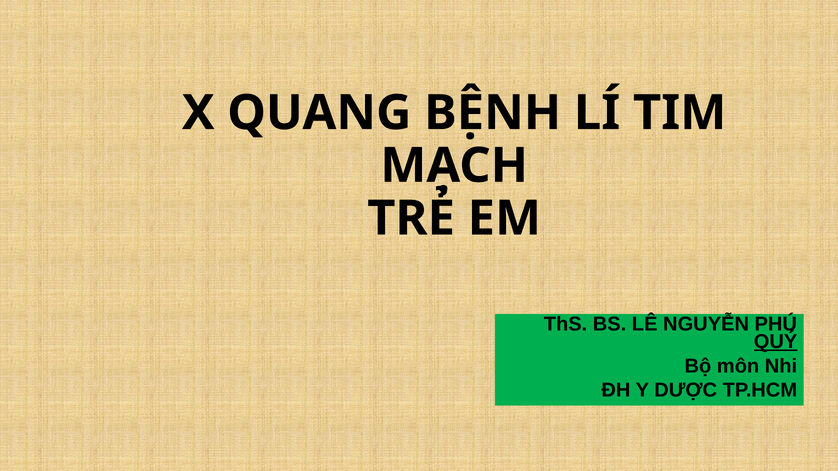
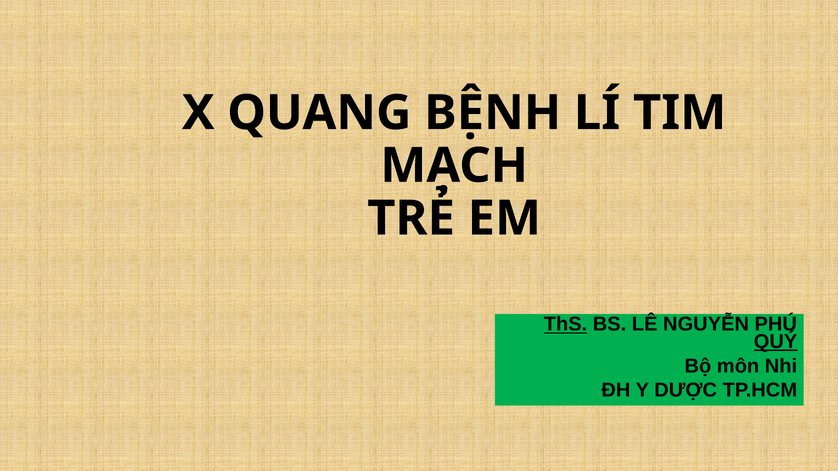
ThS underline: none -> present (565, 325)
